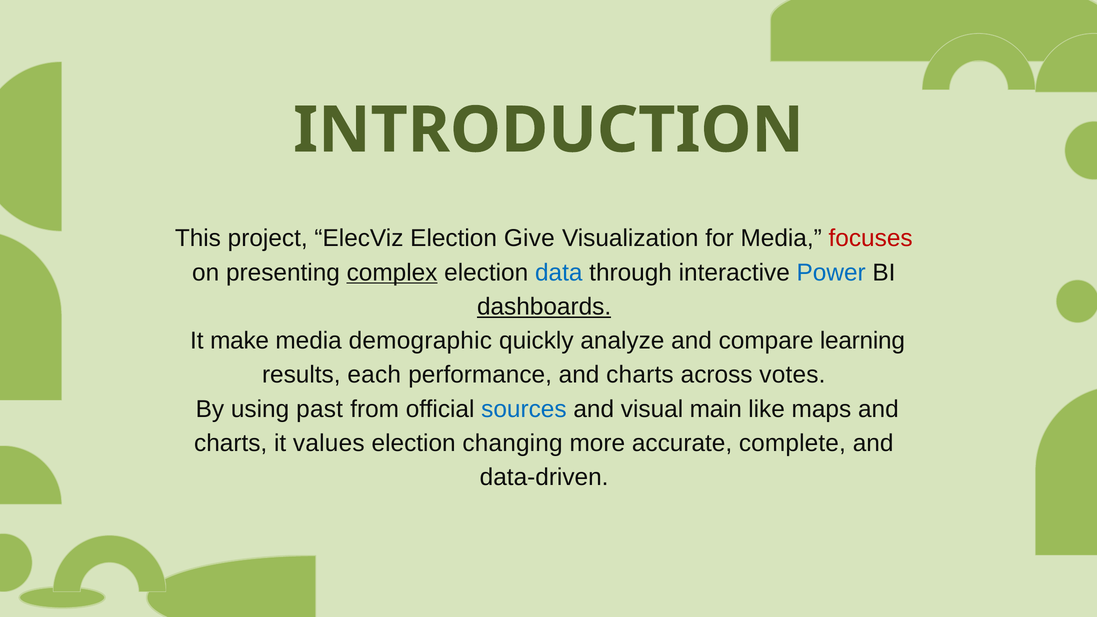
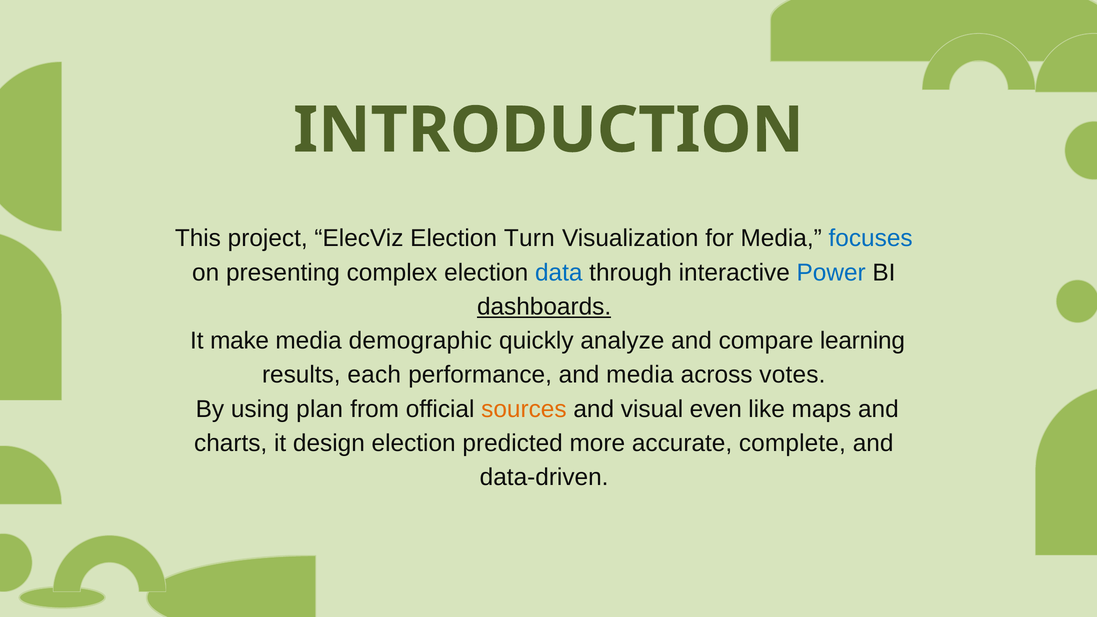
Give: Give -> Turn (529, 238)
focuses colour: red -> blue (871, 238)
complex underline: present -> none (392, 273)
performance and charts: charts -> media (640, 375)
past: past -> plan (320, 409)
sources colour: blue -> orange (524, 409)
main: main -> even (716, 409)
values: values -> design (329, 443)
changing: changing -> predicted (513, 443)
